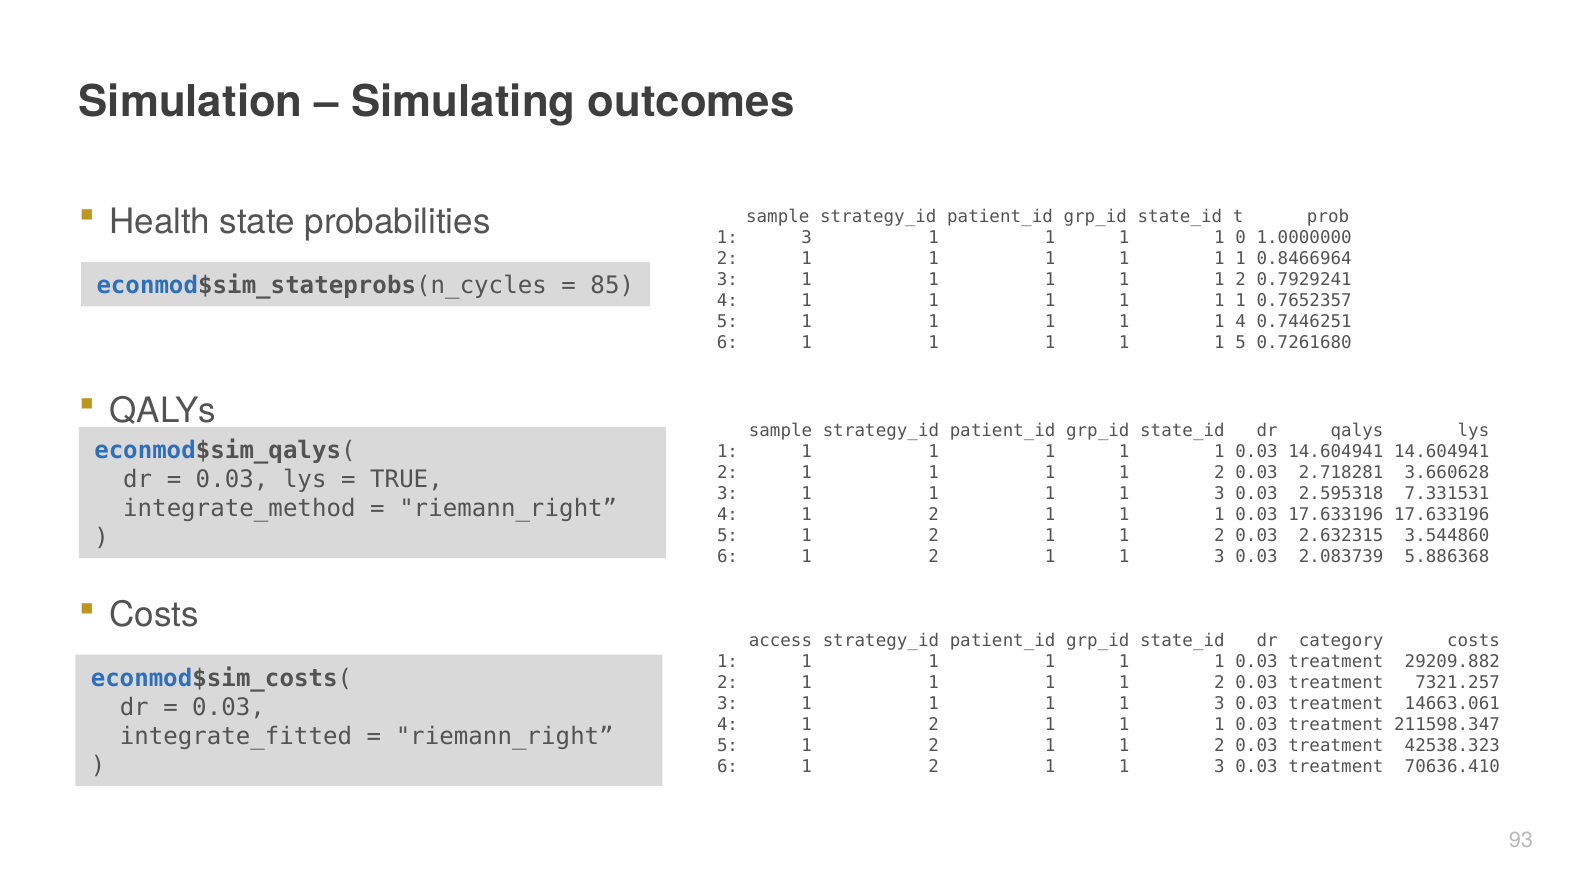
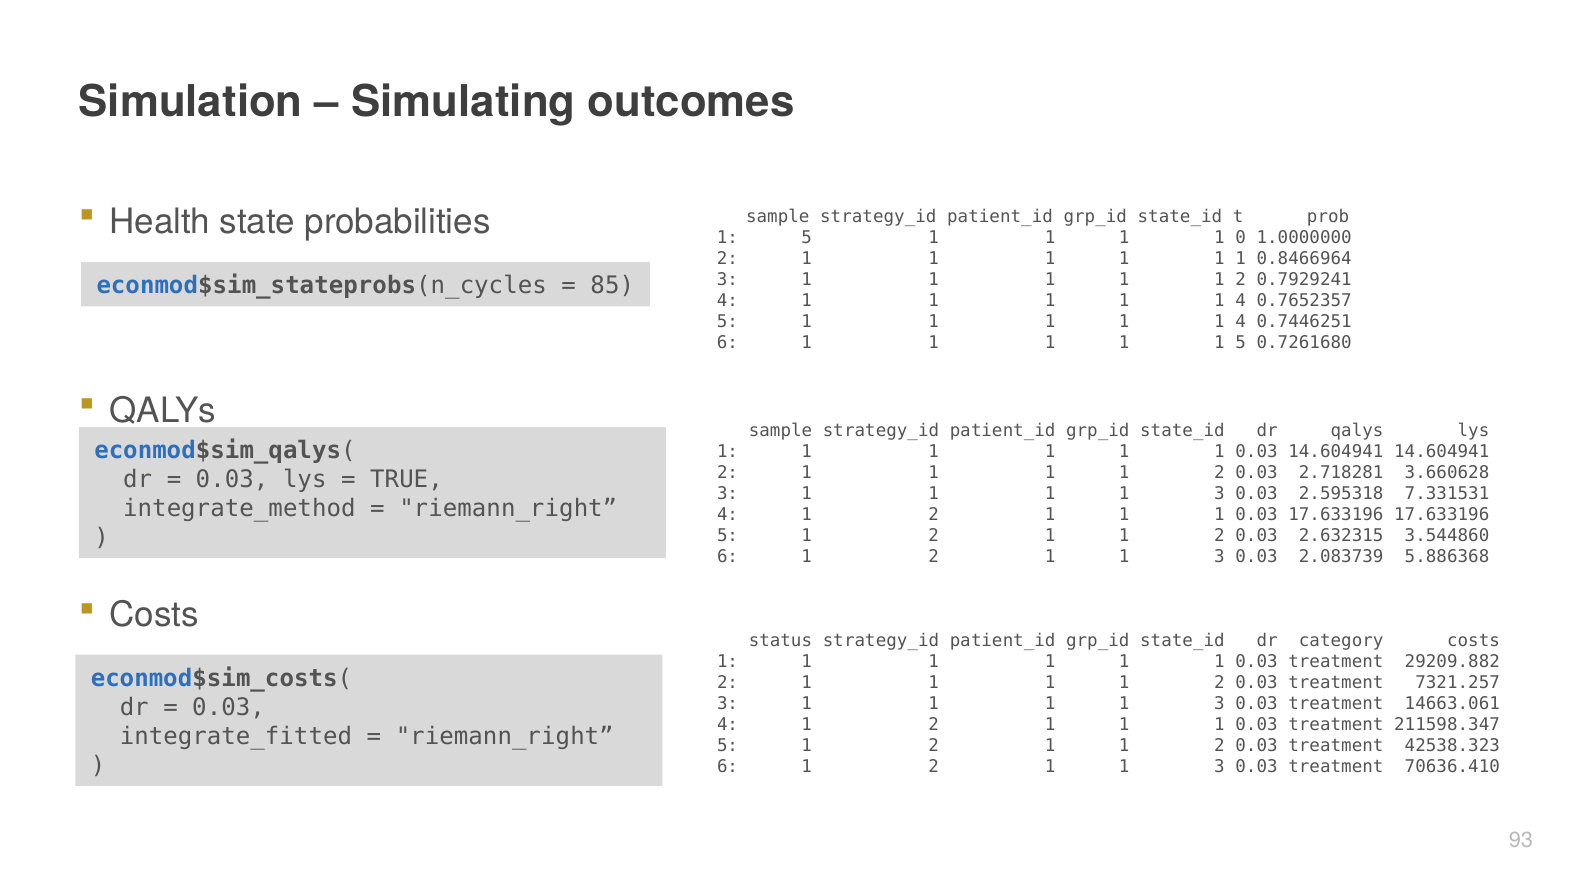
3: 3 -> 5 (807, 237)
1: 1 -> 4 (1241, 300)
access: access -> status (780, 640)
